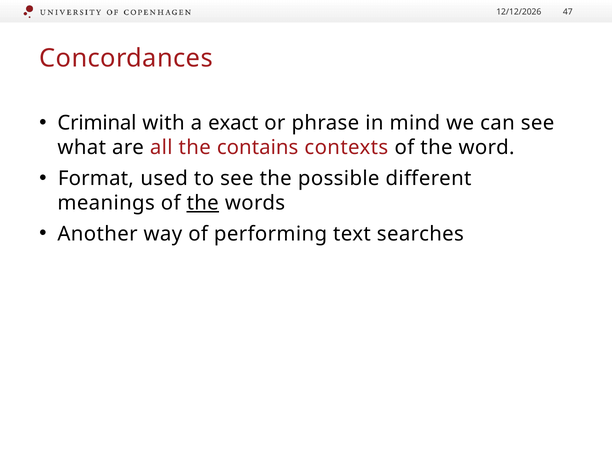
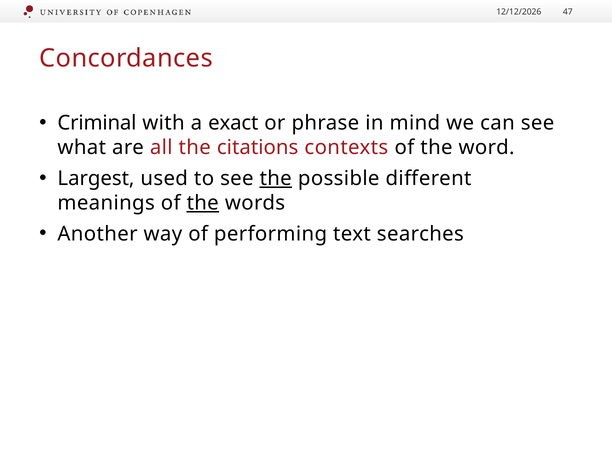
contains: contains -> citations (258, 148)
Format: Format -> Largest (96, 178)
the underline: none -> present (276, 178)
